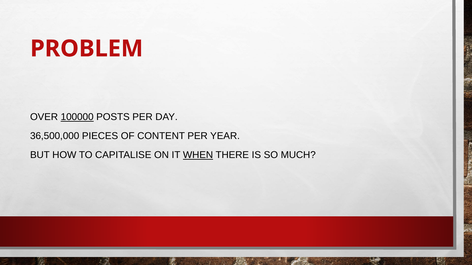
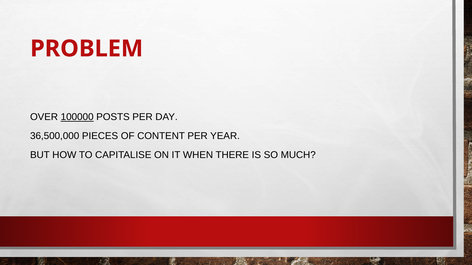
WHEN underline: present -> none (198, 155)
